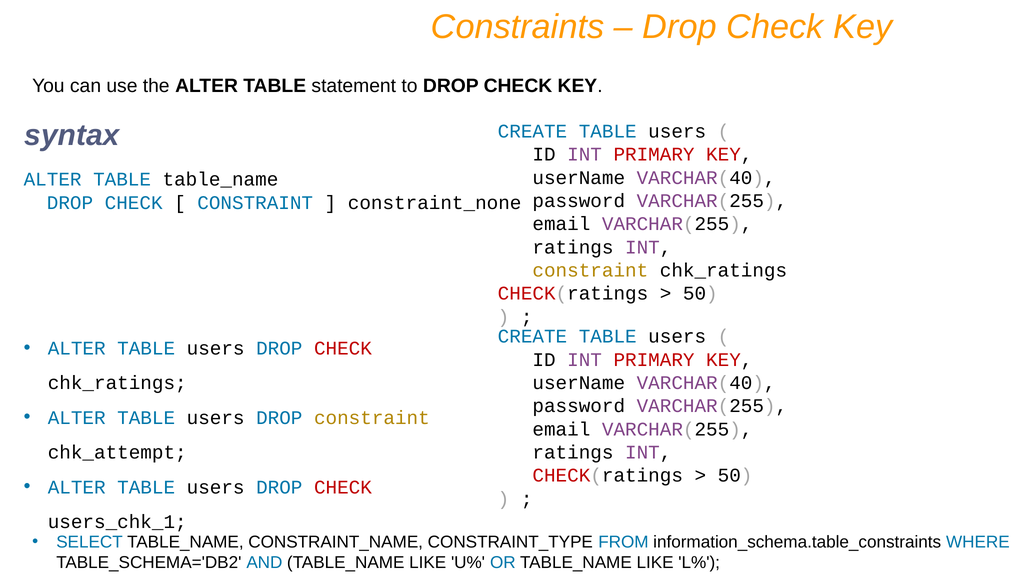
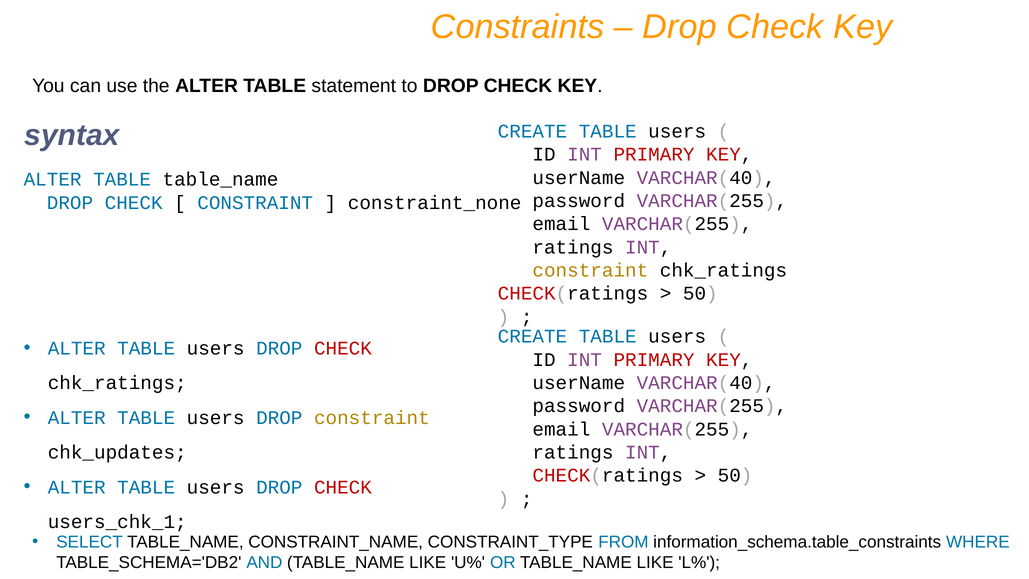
chk_attempt: chk_attempt -> chk_updates (117, 452)
